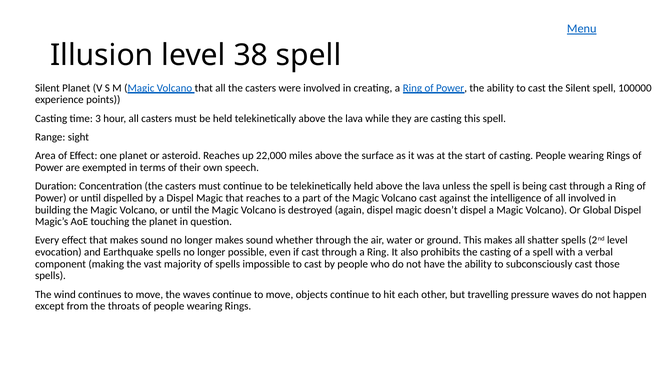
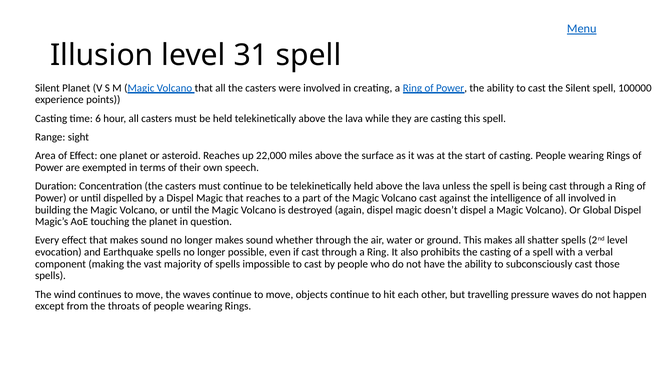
38: 38 -> 31 (251, 55)
3: 3 -> 6 (98, 119)
